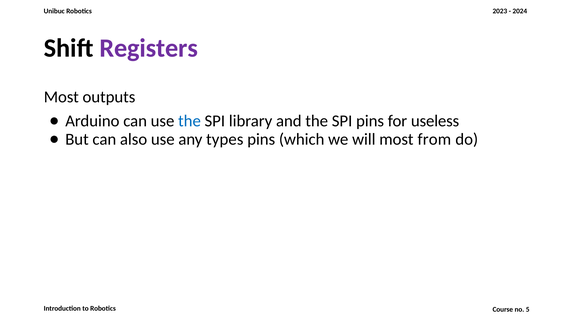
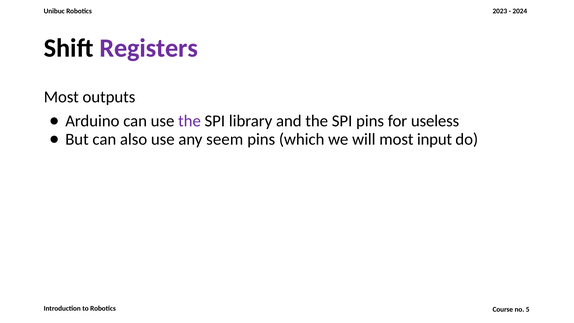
the colour: blue -> purple (189, 121)
types: types -> seem (225, 139)
from: from -> input (434, 139)
